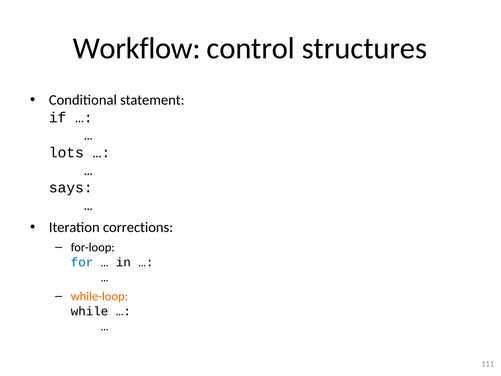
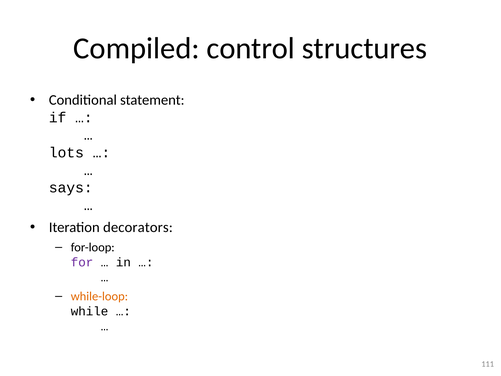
Workflow: Workflow -> Compiled (137, 48)
corrections: corrections -> decorators (138, 227)
for colour: blue -> purple (82, 262)
